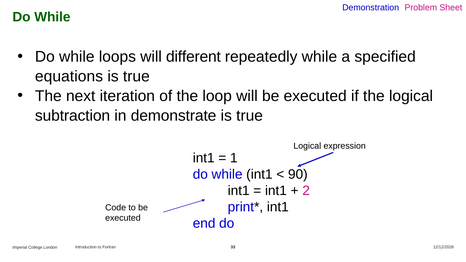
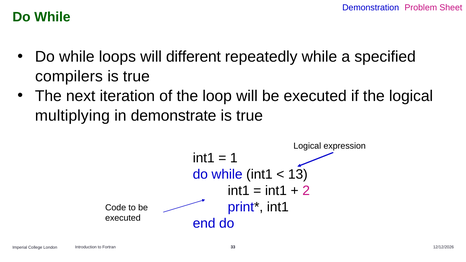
equations: equations -> compilers (69, 76)
subtraction: subtraction -> multiplying (72, 116)
90: 90 -> 13 (298, 175)
